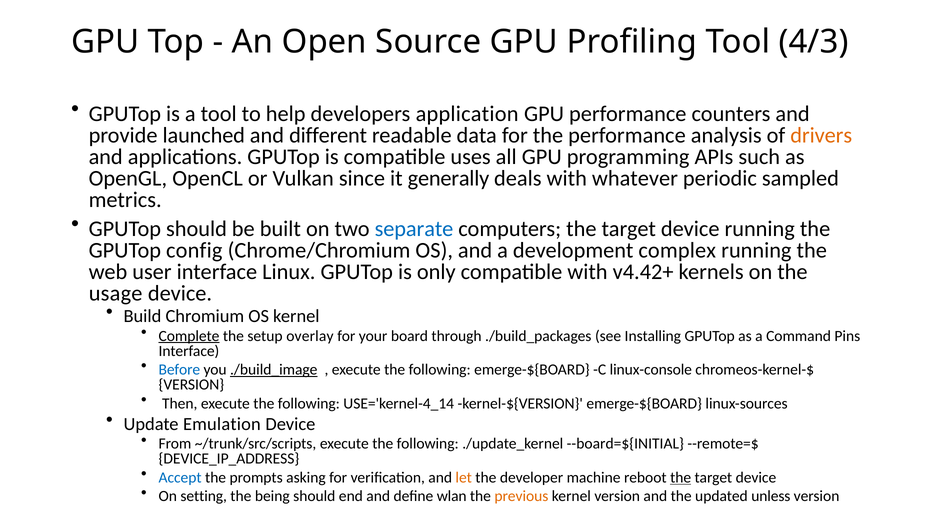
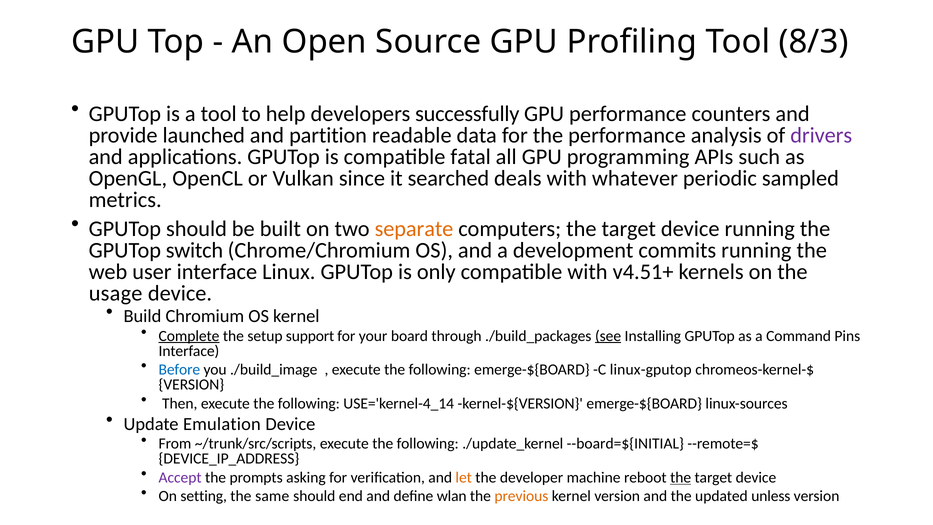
4/3: 4/3 -> 8/3 (814, 42)
application: application -> successfully (467, 114)
different: different -> partition (328, 135)
drivers colour: orange -> purple (821, 135)
uses: uses -> fatal (471, 157)
generally: generally -> searched (448, 178)
separate colour: blue -> orange (414, 229)
config: config -> switch (194, 250)
complex: complex -> commits (677, 250)
v4.42+: v4.42+ -> v4.51+ (643, 272)
overlay: overlay -> support (310, 336)
see underline: none -> present (608, 336)
./build_image underline: present -> none (274, 370)
linux-console: linux-console -> linux-gputop (651, 370)
Accept colour: blue -> purple (180, 477)
being: being -> same (272, 496)
